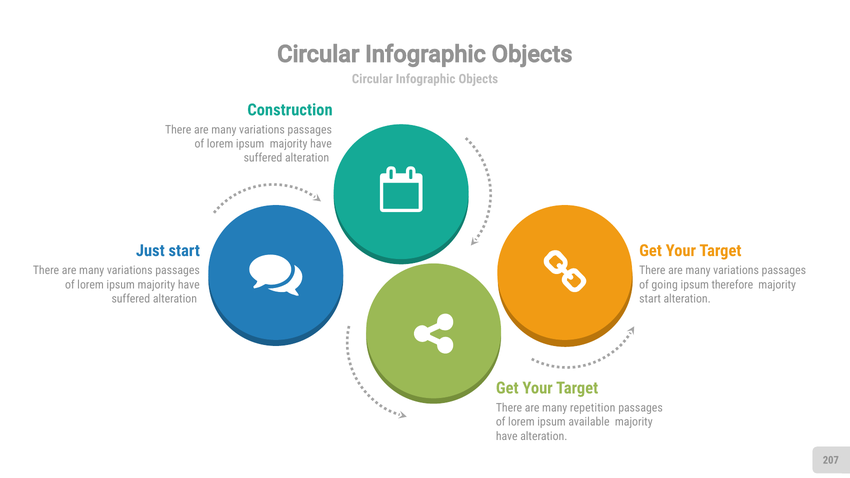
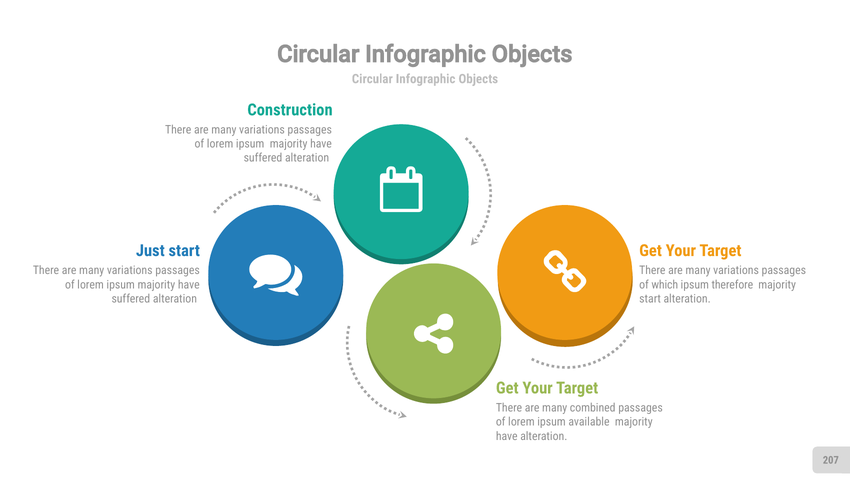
going: going -> which (665, 285)
repetition: repetition -> combined (593, 408)
